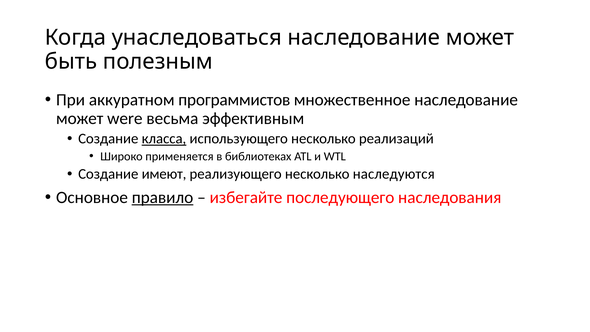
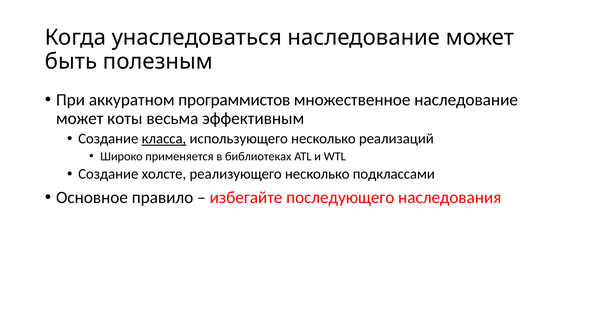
were: were -> коты (125, 118)
имеют: имеют -> холсте (164, 174)
наследуются: наследуются -> подклассами (394, 174)
правило underline: present -> none (163, 197)
